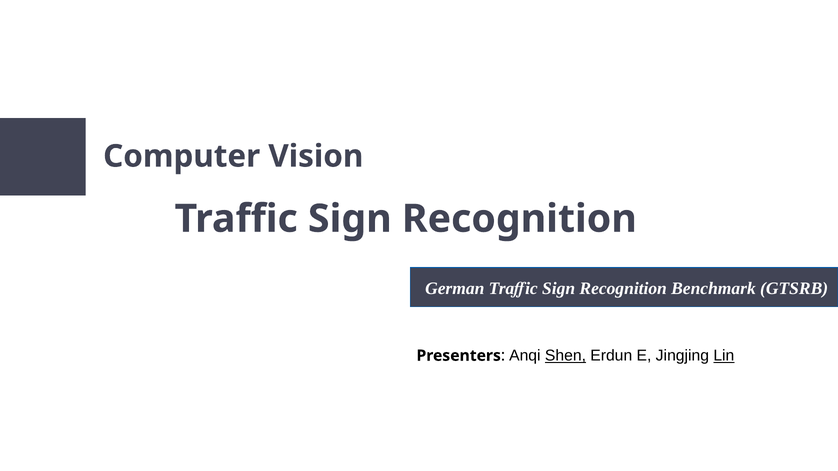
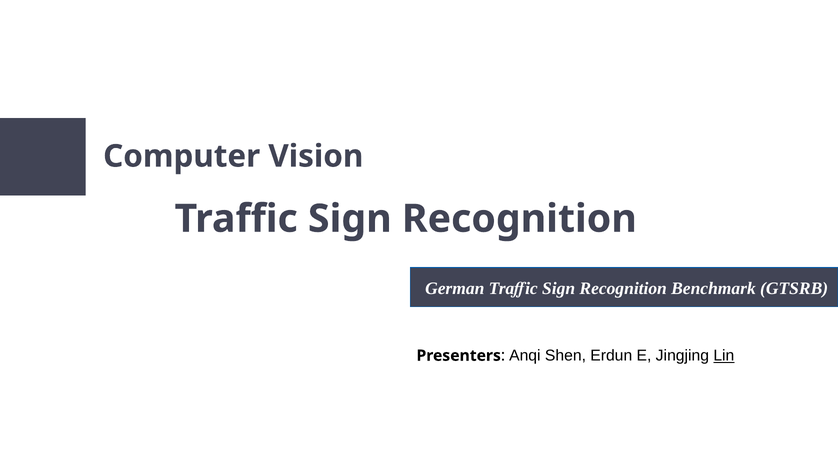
Shen underline: present -> none (565, 356)
